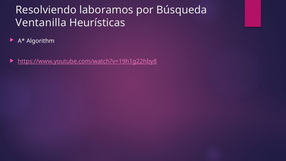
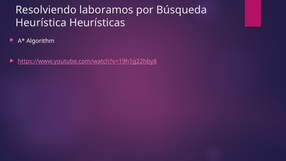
Ventanilla: Ventanilla -> Heurística (41, 23)
